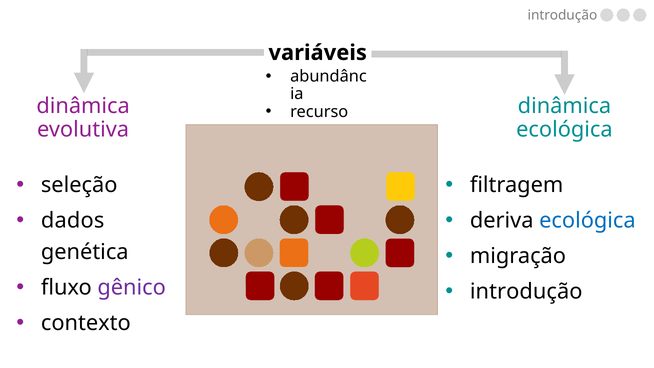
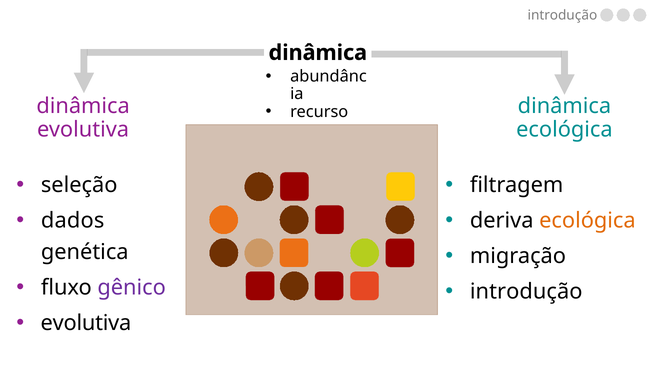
variáveis: variáveis -> dinâmica (318, 53)
ecológica colour: blue -> orange (587, 221)
contexto: contexto -> evolutiva (86, 323)
